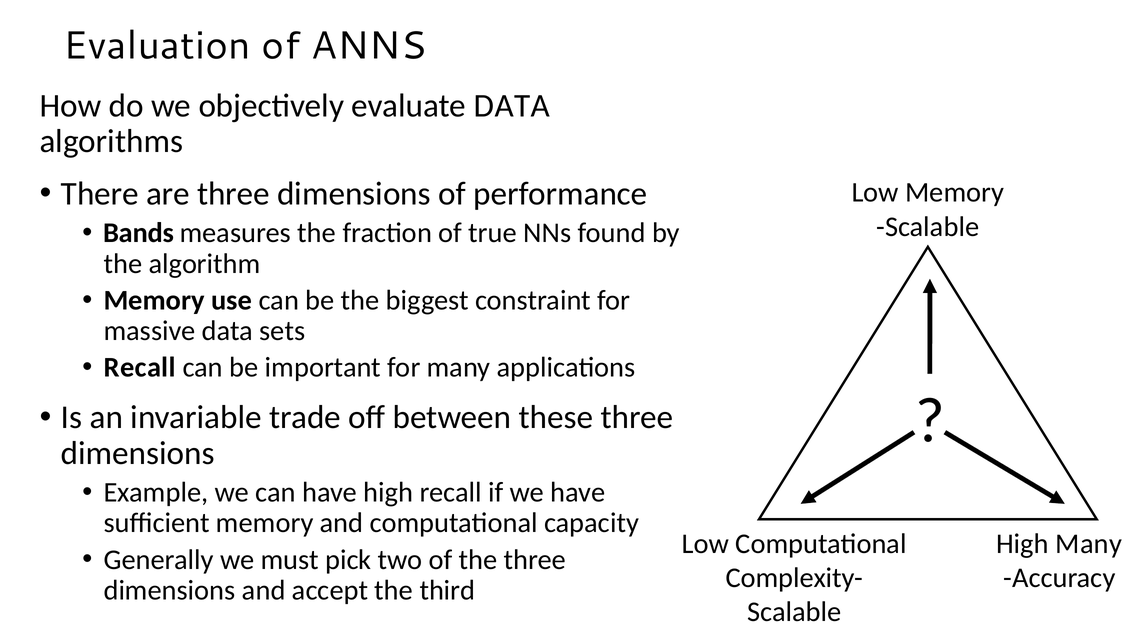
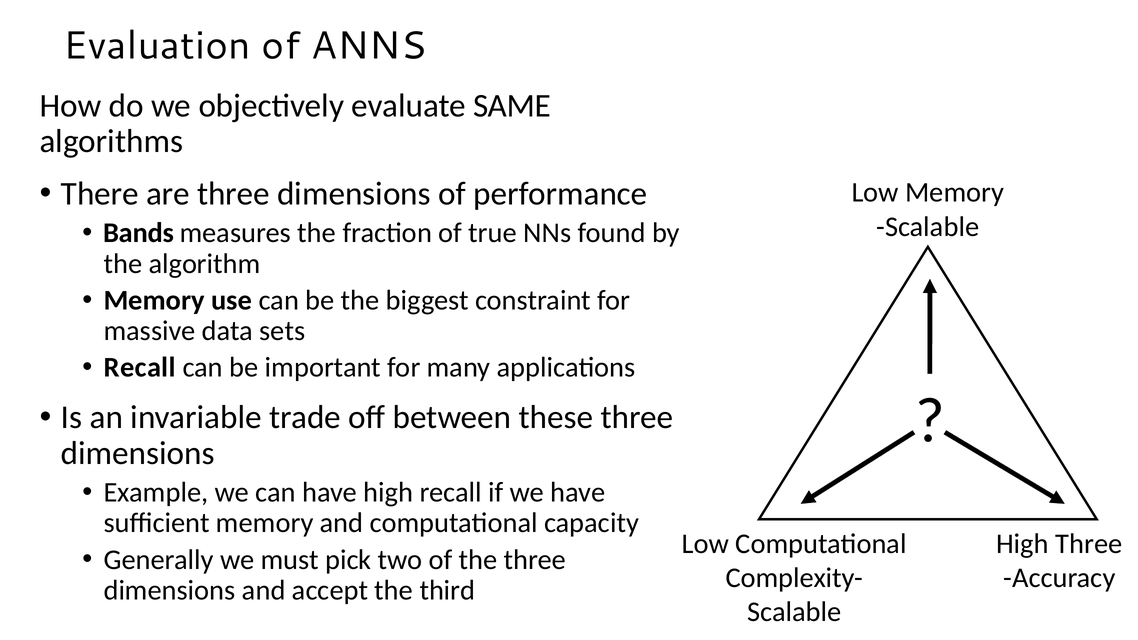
evaluate DATA: DATA -> SAME (512, 106)
High Many: Many -> Three (1089, 544)
